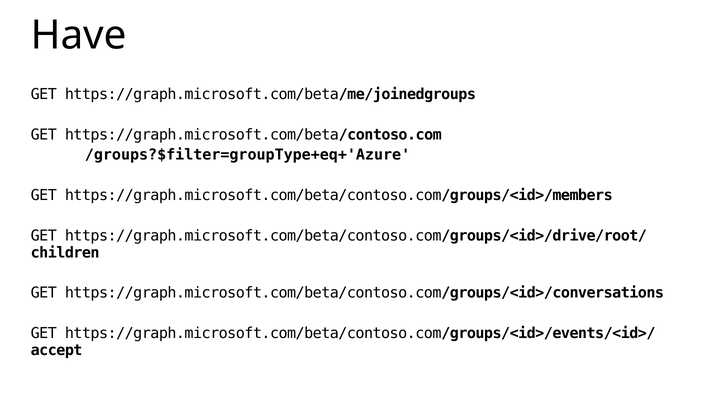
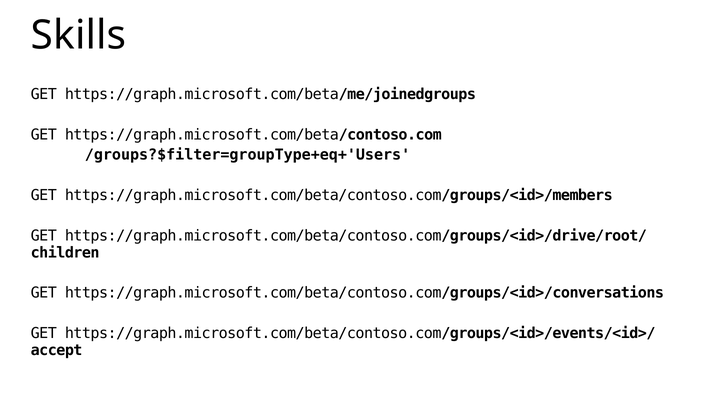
Have: Have -> Skills (79, 35)
/groups?$filter=groupType+eq+'Azure: /groups?$filter=groupType+eq+'Azure -> /groups?$filter=groupType+eq+'Users (248, 155)
